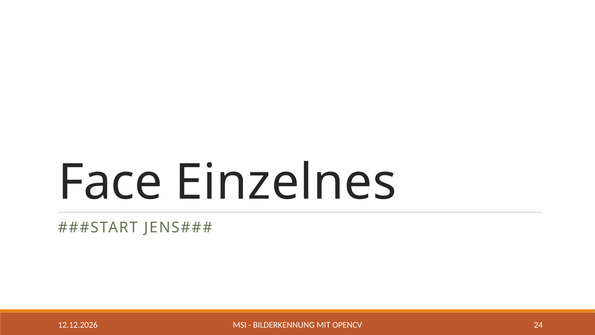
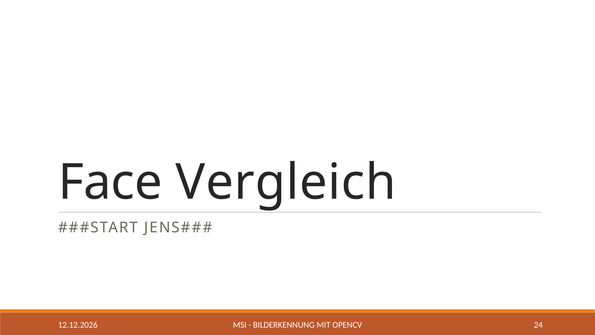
Einzelnes: Einzelnes -> Vergleich (286, 182)
